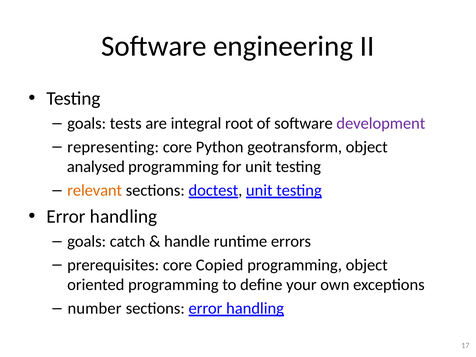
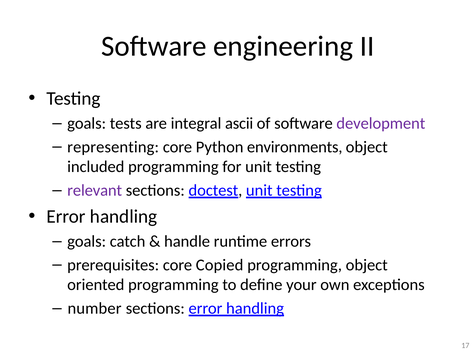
root: root -> ascii (239, 123)
geotransform: geotransform -> environments (295, 147)
analysed: analysed -> included (96, 167)
relevant colour: orange -> purple (95, 190)
